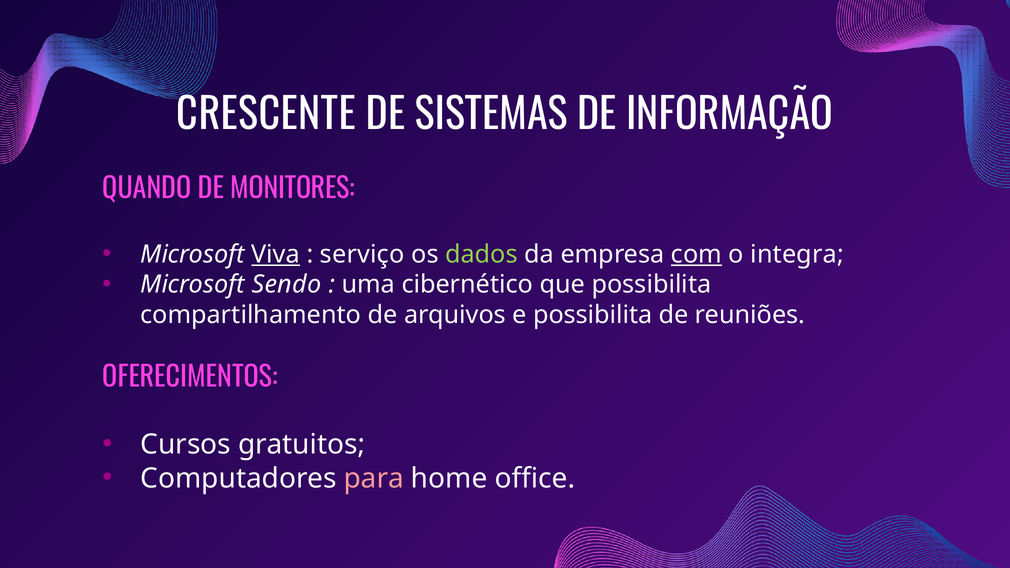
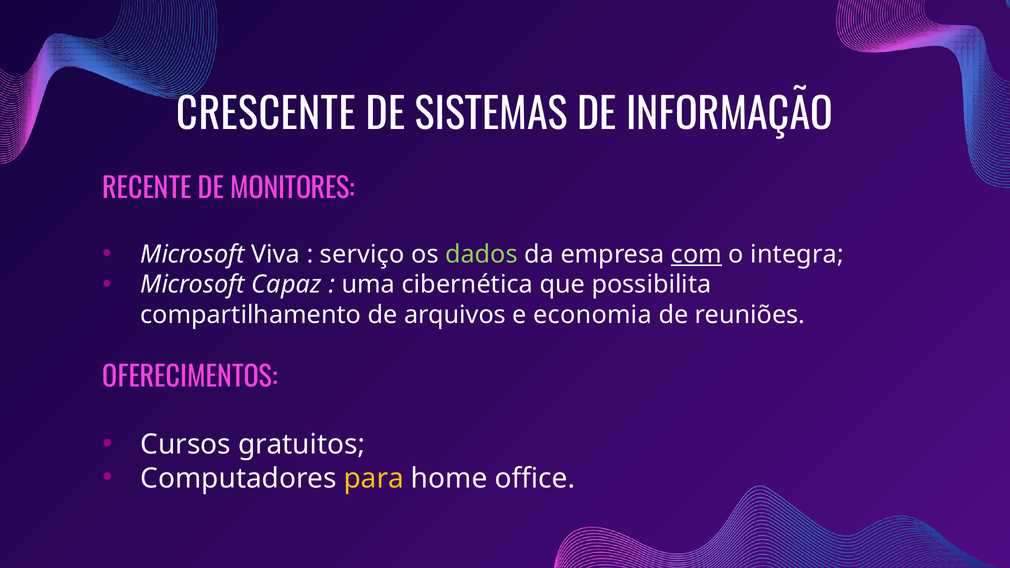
QUANDO: QUANDO -> RECENTE (147, 189)
Viva underline: present -> none (276, 254)
Sendo: Sendo -> Capaz (287, 285)
cibernético: cibernético -> cibernética (467, 285)
e possibilita: possibilita -> economia (593, 315)
para colour: pink -> yellow (374, 478)
